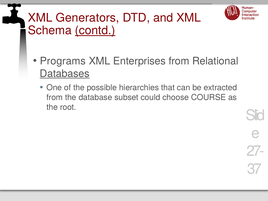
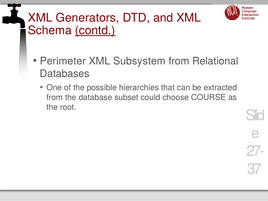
Programs: Programs -> Perimeter (63, 61)
Enterprises: Enterprises -> Subsystem (139, 61)
Databases underline: present -> none (65, 74)
